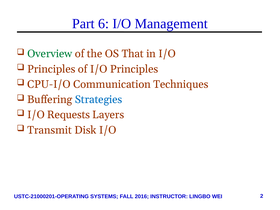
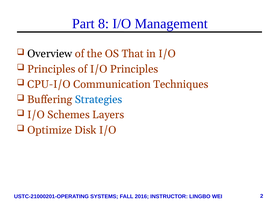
6: 6 -> 8 (104, 24)
Overview colour: green -> black (50, 54)
Requests: Requests -> Schemes (69, 115)
Transmit: Transmit -> Optimize (50, 130)
